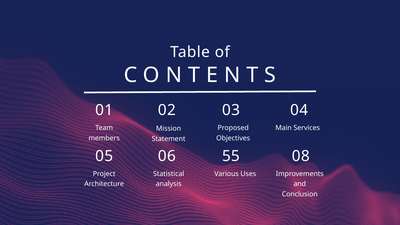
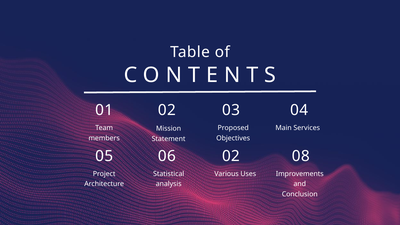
06 55: 55 -> 02 (231, 156)
